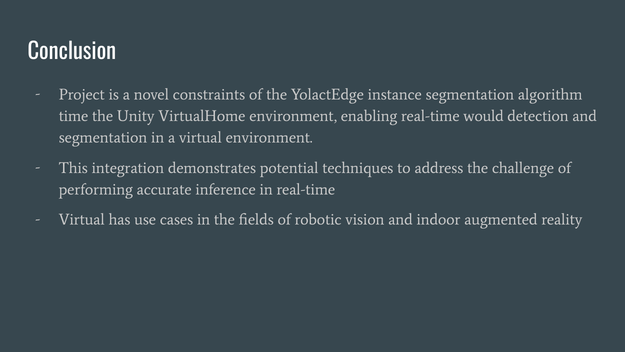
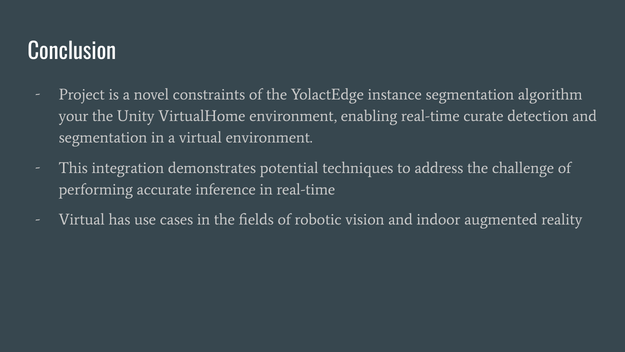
time: time -> your (74, 116)
would: would -> curate (484, 116)
